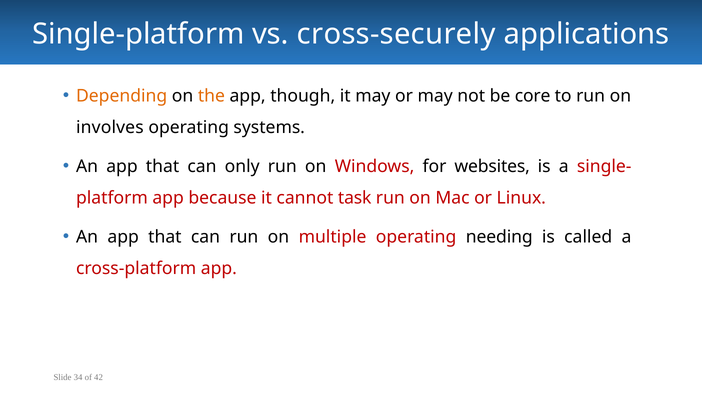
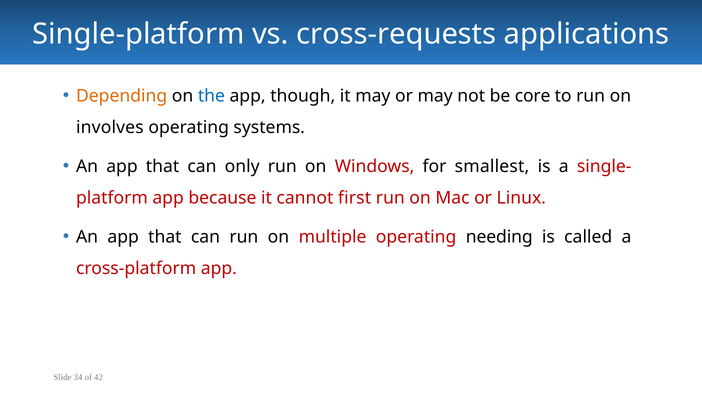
cross-securely: cross-securely -> cross-requests (396, 34)
the colour: orange -> blue (211, 96)
websites: websites -> smallest (492, 167)
task: task -> first (355, 198)
